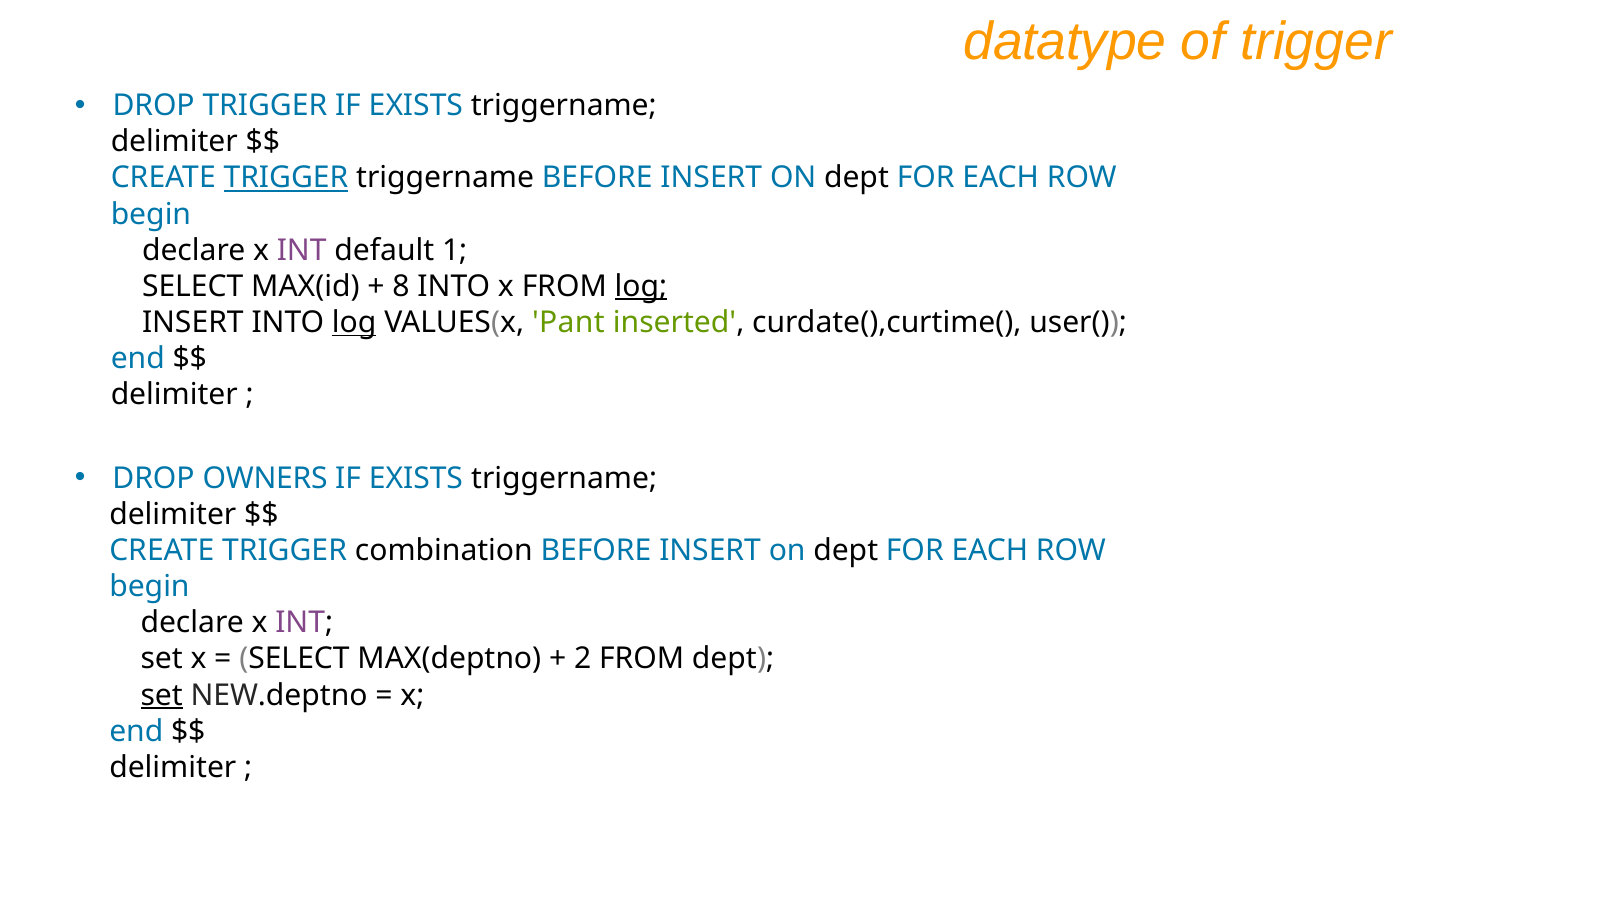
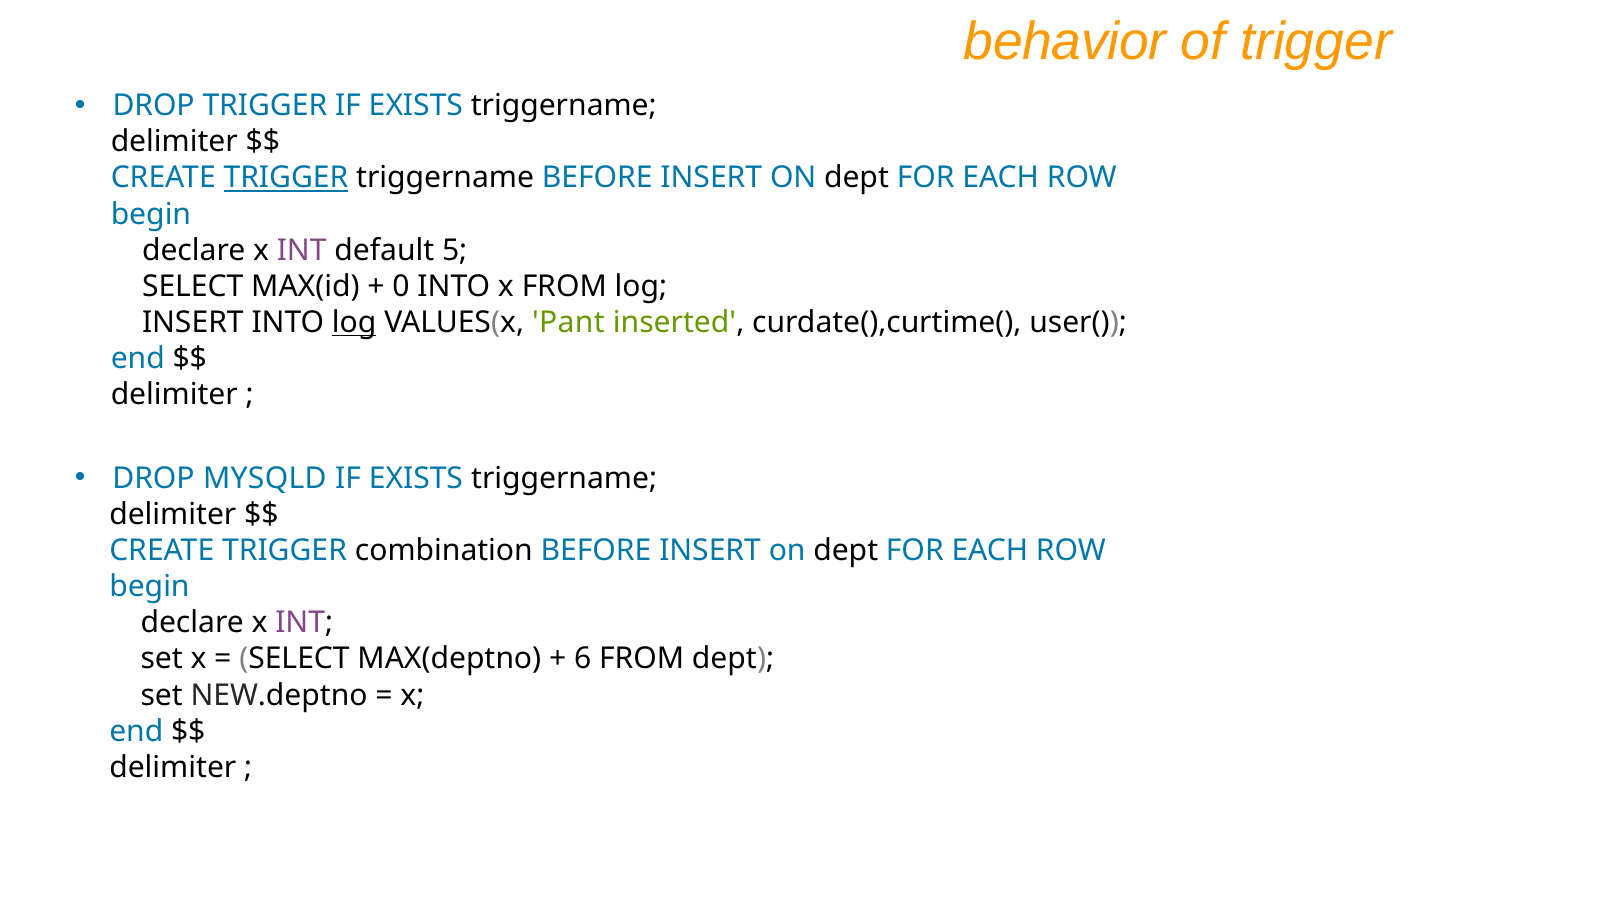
datatype: datatype -> behavior (1065, 42)
1: 1 -> 5 (455, 250)
8: 8 -> 0 (401, 286)
log underline: present -> none (641, 286)
OWNERS: OWNERS -> MYSQLD (265, 478)
2: 2 -> 6 (583, 659)
set underline: present -> none (162, 695)
